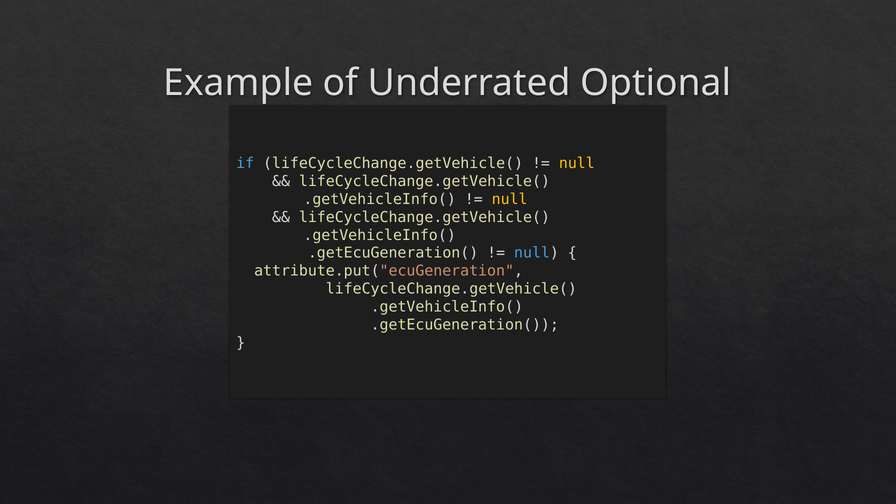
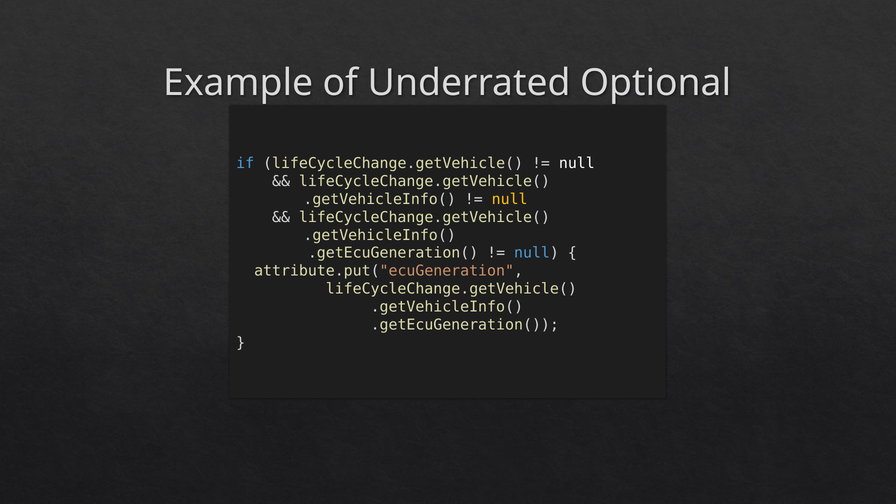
null colour: yellow -> white (577, 163)
